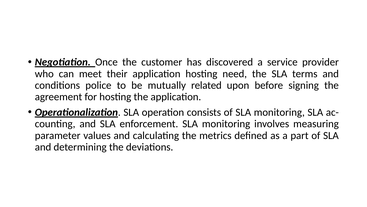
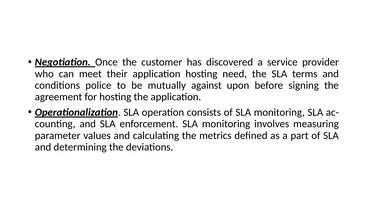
related: related -> against (206, 85)
